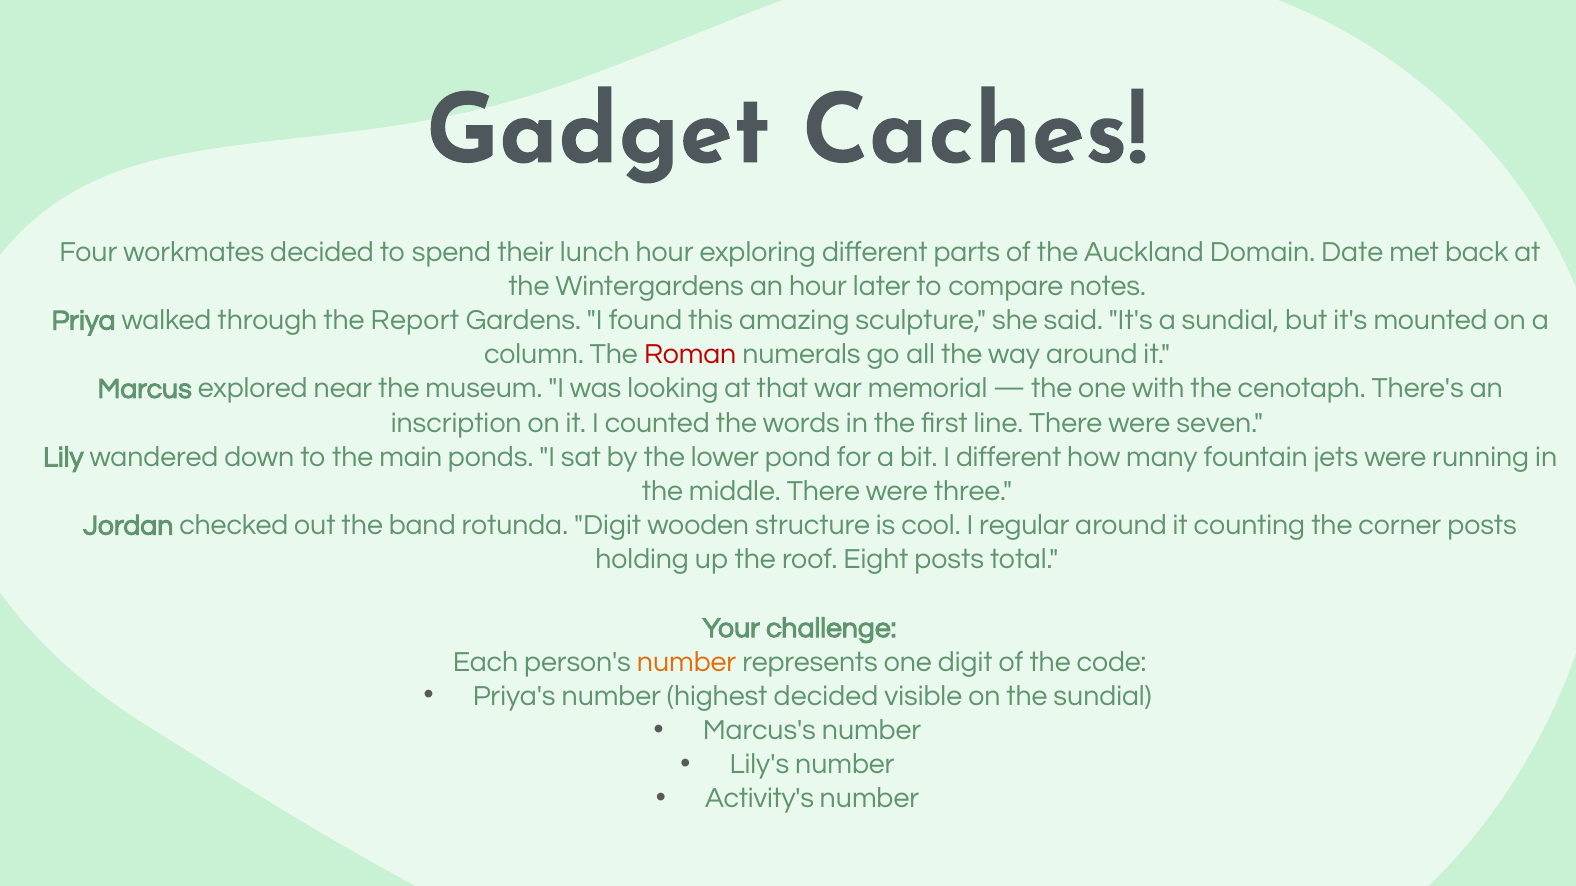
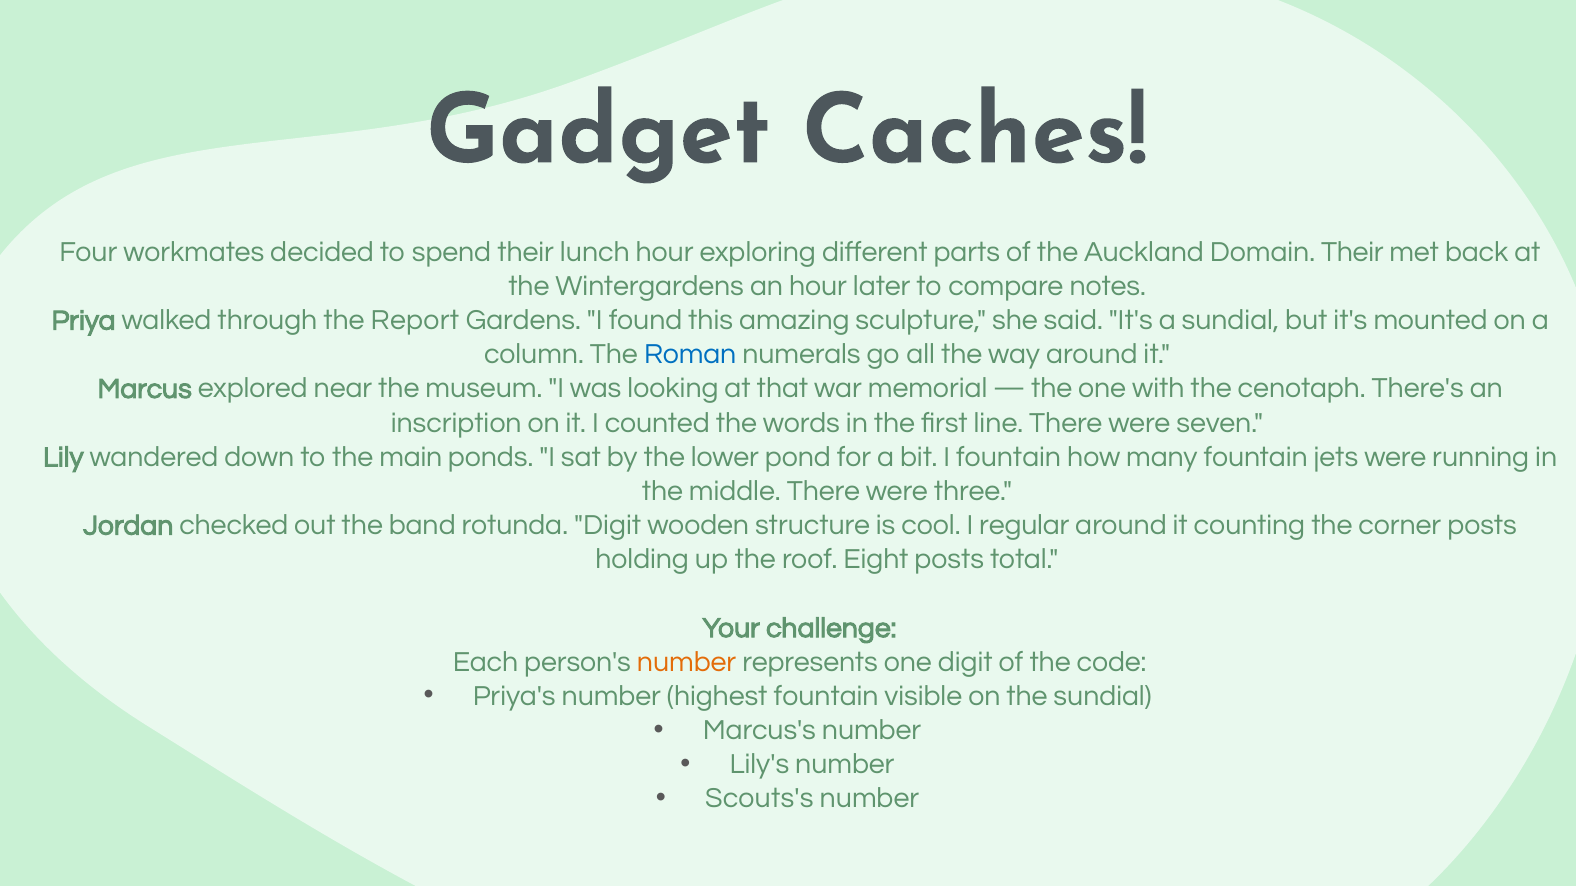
Domain Date: Date -> Their (1352, 252)
Roman colour: red -> blue (690, 355)
I different: different -> fountain (1009, 457)
highest decided: decided -> fountain (826, 697)
Activity's: Activity's -> Scouts's (759, 799)
